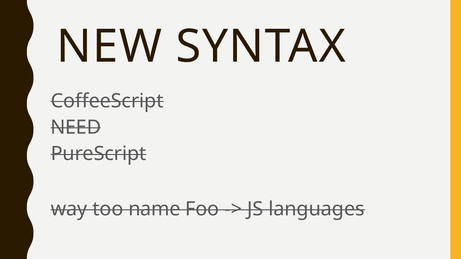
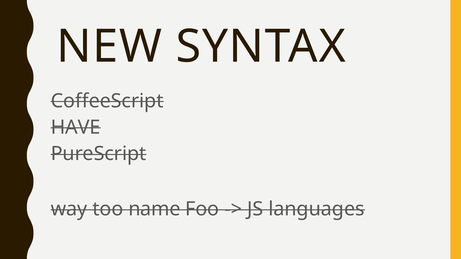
NEED: NEED -> HAVE (76, 128)
